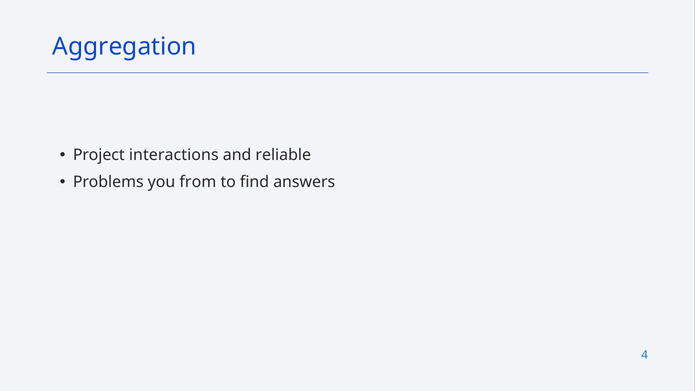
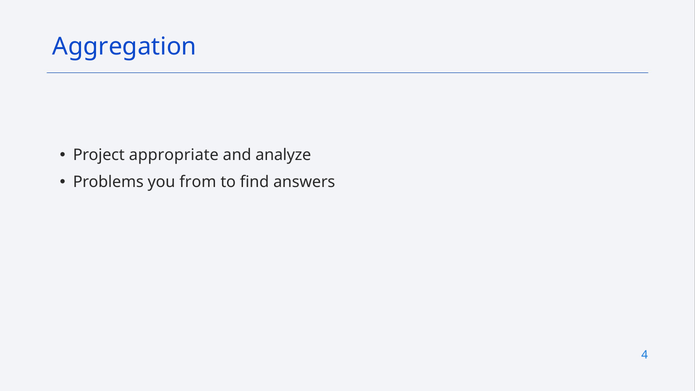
interactions: interactions -> appropriate (174, 155)
reliable: reliable -> analyze (283, 155)
